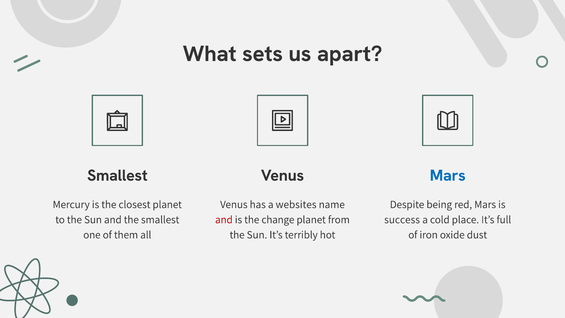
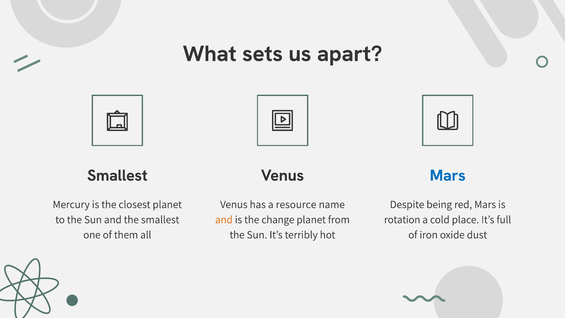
websites: websites -> resource (296, 204)
and colour: red -> orange (224, 219)
success: success -> rotation (402, 219)
